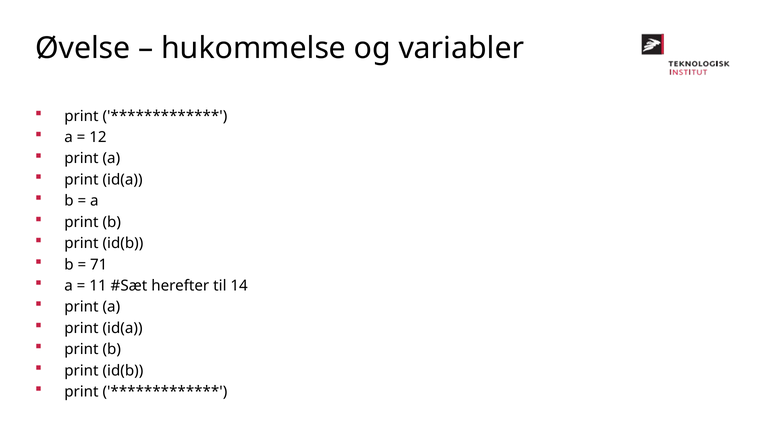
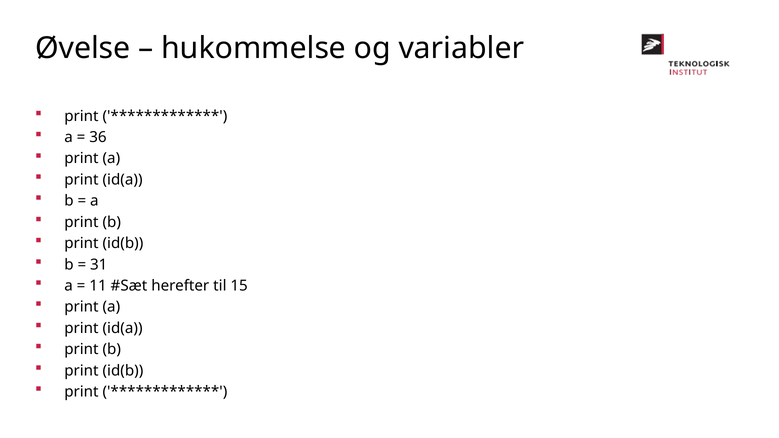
12: 12 -> 36 (98, 137)
71: 71 -> 31 (99, 265)
14: 14 -> 15 (239, 286)
